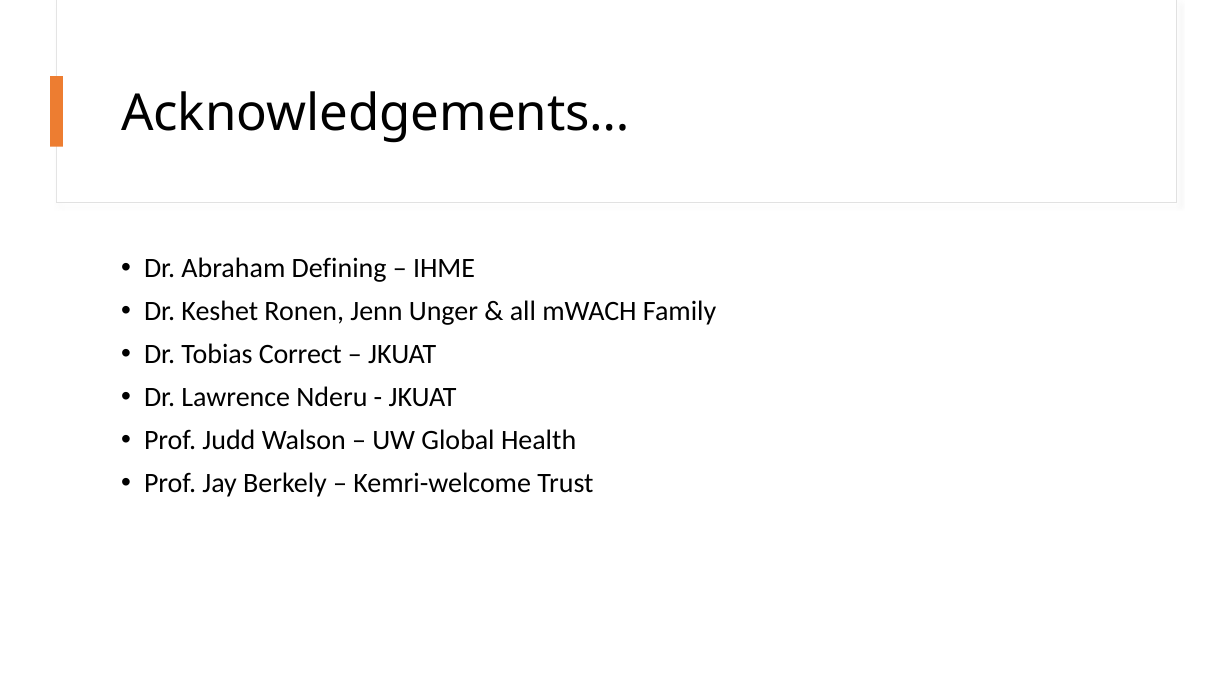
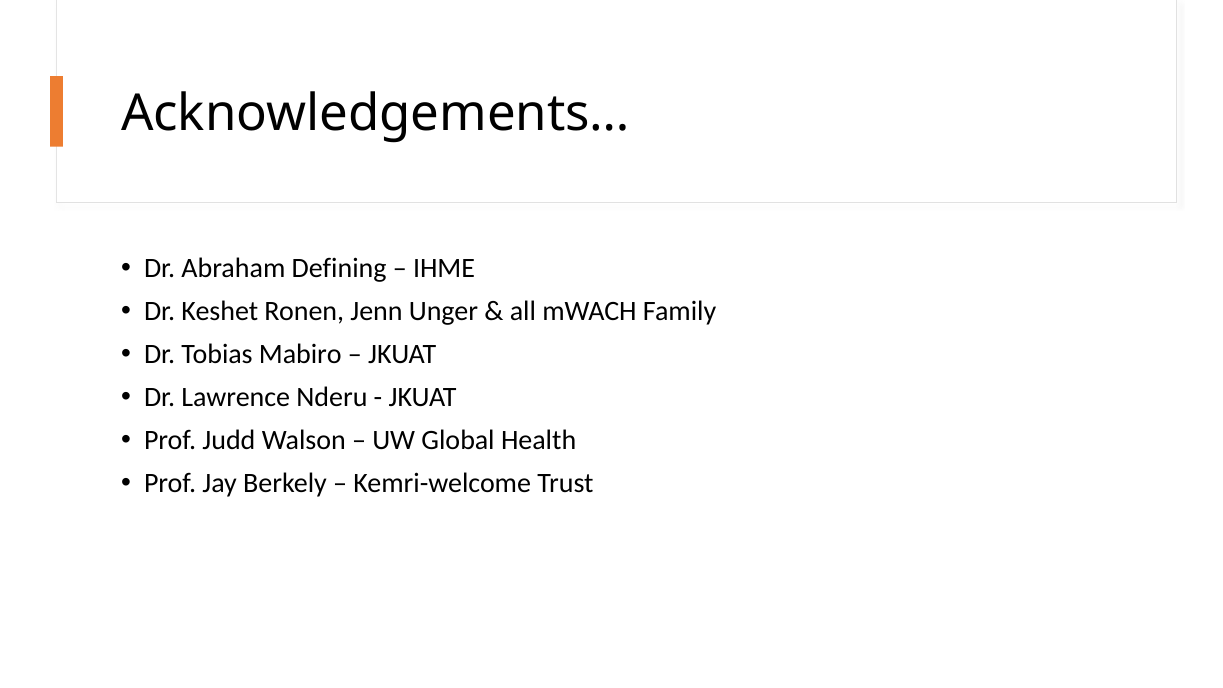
Correct: Correct -> Mabiro (300, 354)
